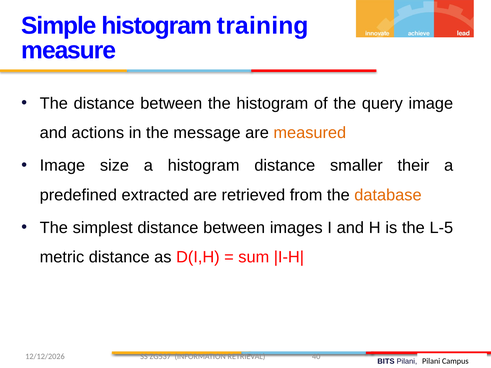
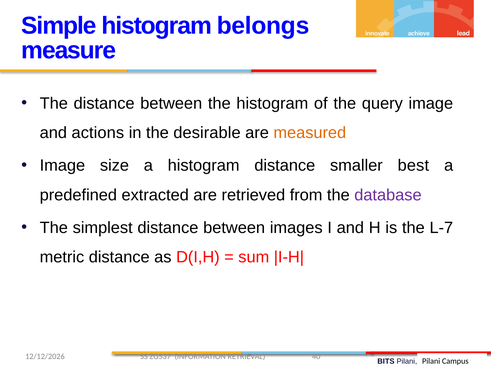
training: training -> belongs (263, 26)
message: message -> desirable (207, 133)
their: their -> best (413, 166)
database colour: orange -> purple (388, 195)
L-5: L-5 -> L-7 (441, 228)
